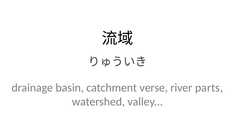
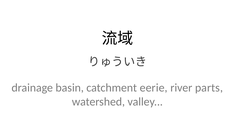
verse: verse -> eerie (154, 88)
